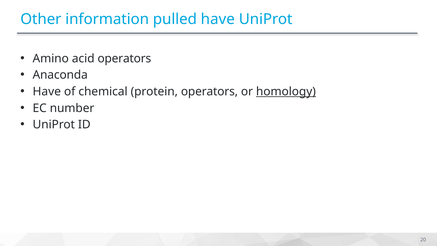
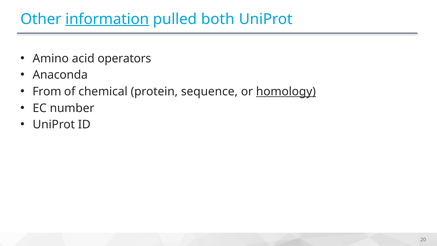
information underline: none -> present (107, 19)
pulled have: have -> both (218, 19)
Have: Have -> From (47, 92)
protein operators: operators -> sequence (209, 92)
